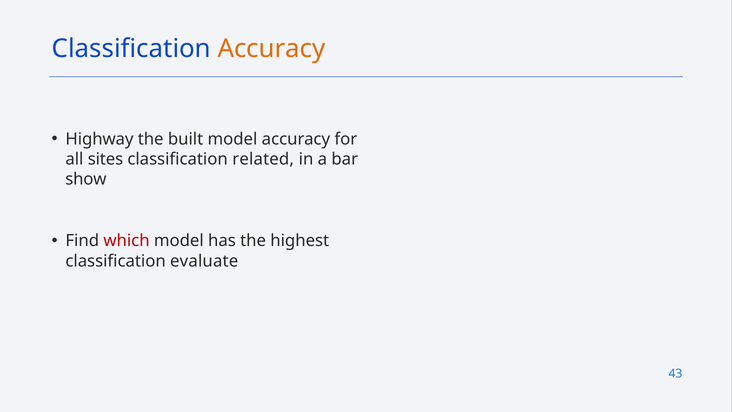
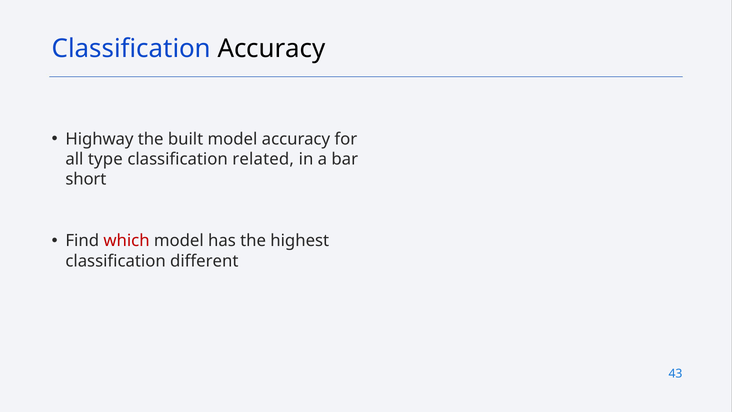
Accuracy colour: orange -> black (271, 49)
sites: sites -> type (105, 159)
show: show -> short (86, 179)
evaluate: evaluate -> different (204, 261)
